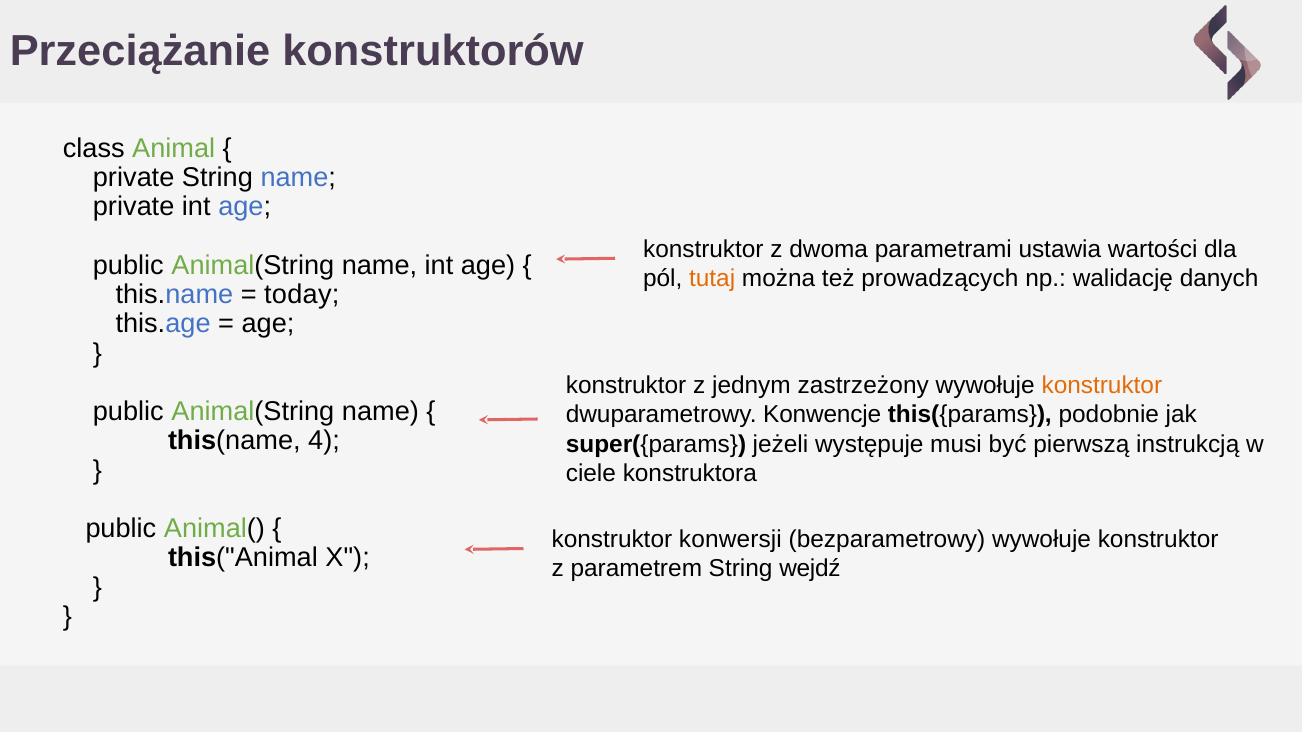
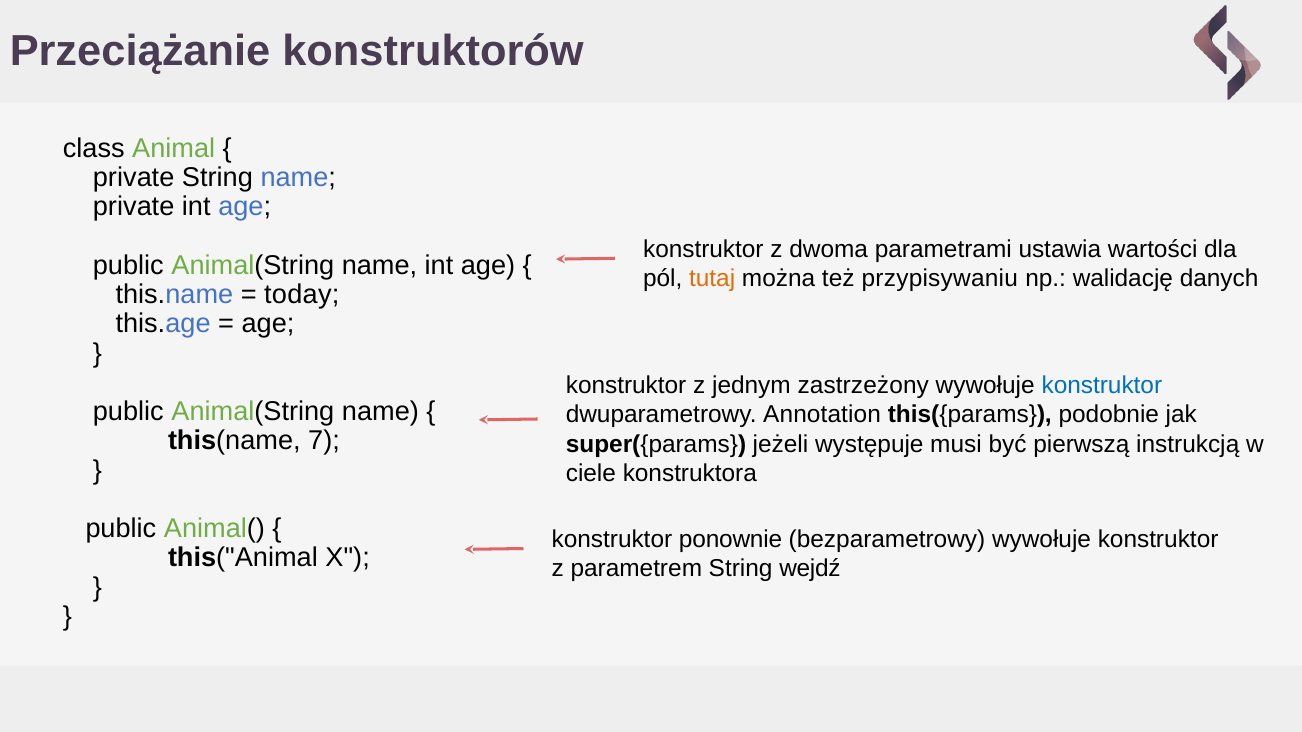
prowadzących: prowadzących -> przypisywaniu (940, 279)
konstruktor colour: orange -> blue (1102, 386)
Konwencje: Konwencje -> Annotation (822, 415)
4: 4 -> 7 (324, 441)
konwersji: konwersji -> ponownie (731, 540)
